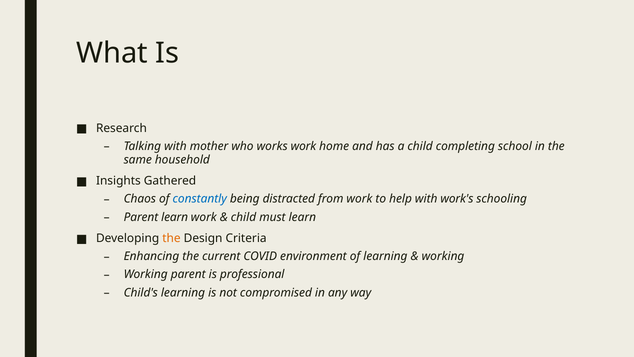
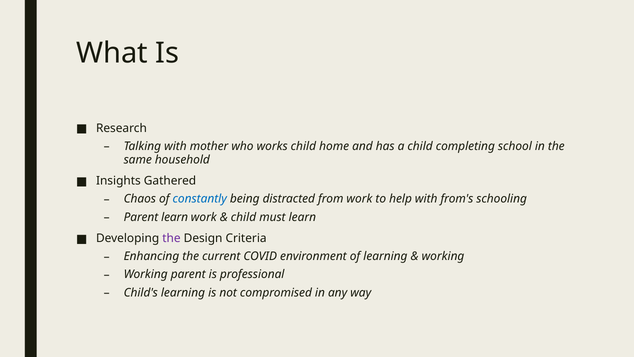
works work: work -> child (303, 146)
work's: work's -> from's (457, 199)
the colour: orange -> purple (171, 238)
